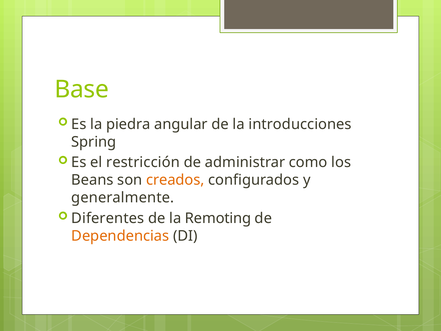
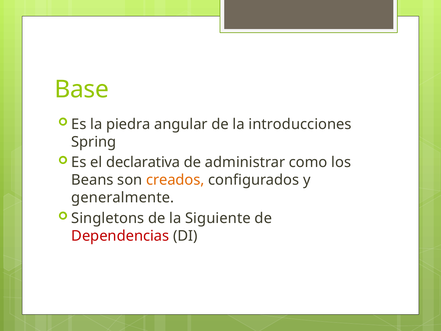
restricción: restricción -> declarativa (143, 162)
Diferentes: Diferentes -> Singletons (108, 218)
Remoting: Remoting -> Siguiente (218, 218)
Dependencias colour: orange -> red (120, 236)
